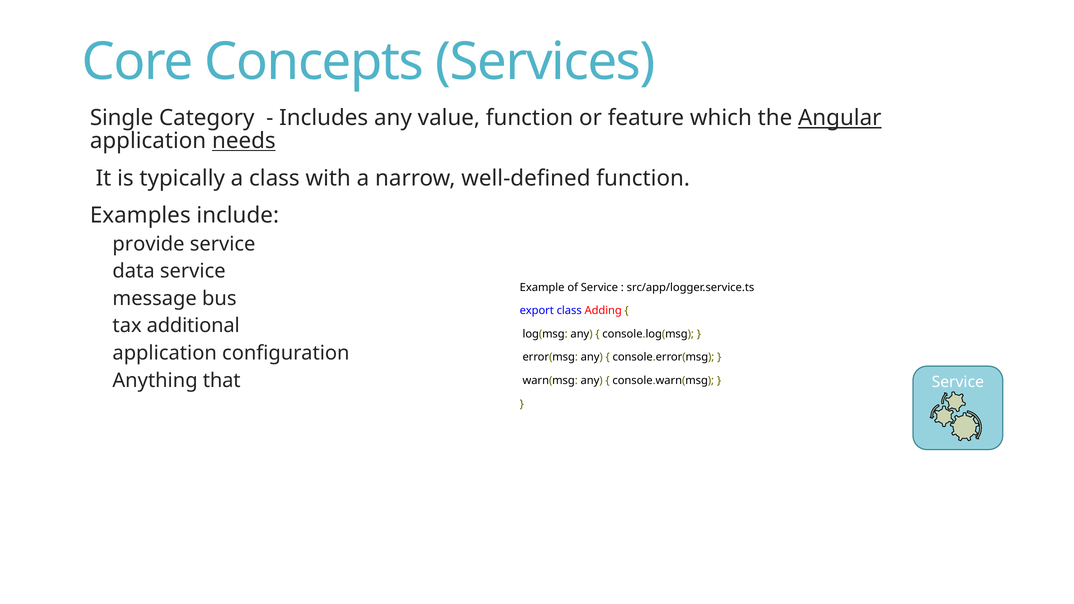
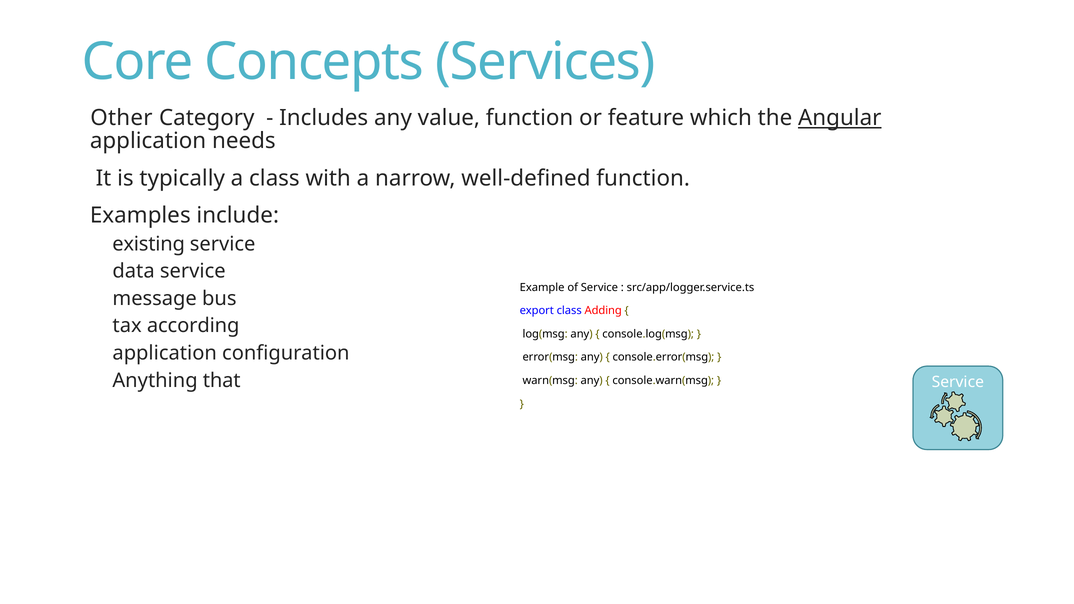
Single: Single -> Other (121, 118)
needs underline: present -> none (244, 141)
provide: provide -> existing (149, 244)
additional: additional -> according (193, 326)
